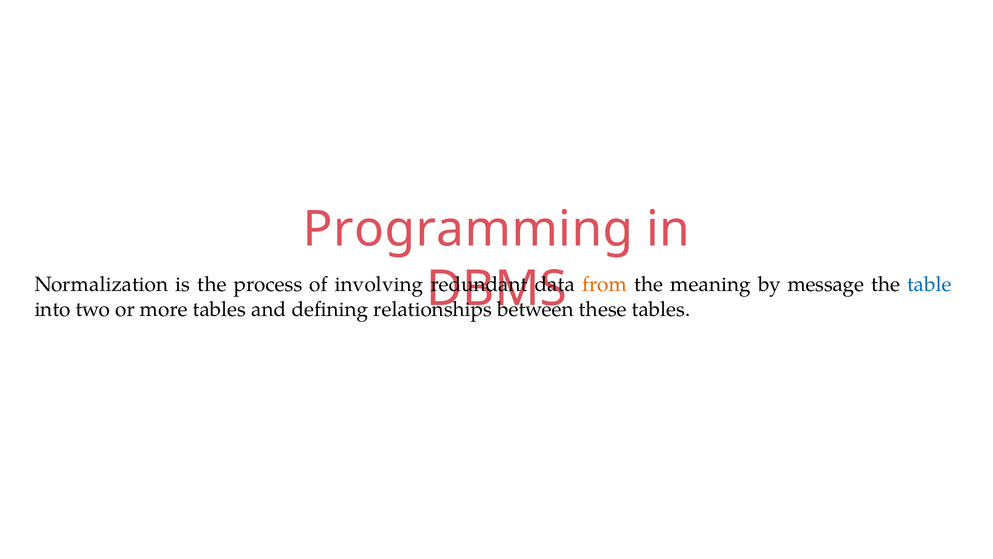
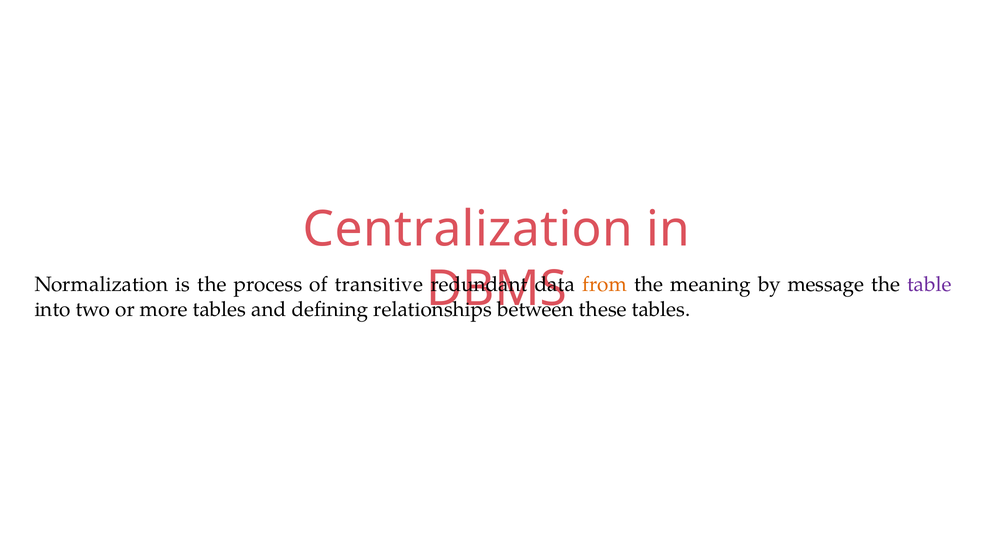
Programming: Programming -> Centralization (468, 229)
involving: involving -> transitive (379, 284)
table colour: blue -> purple (929, 284)
